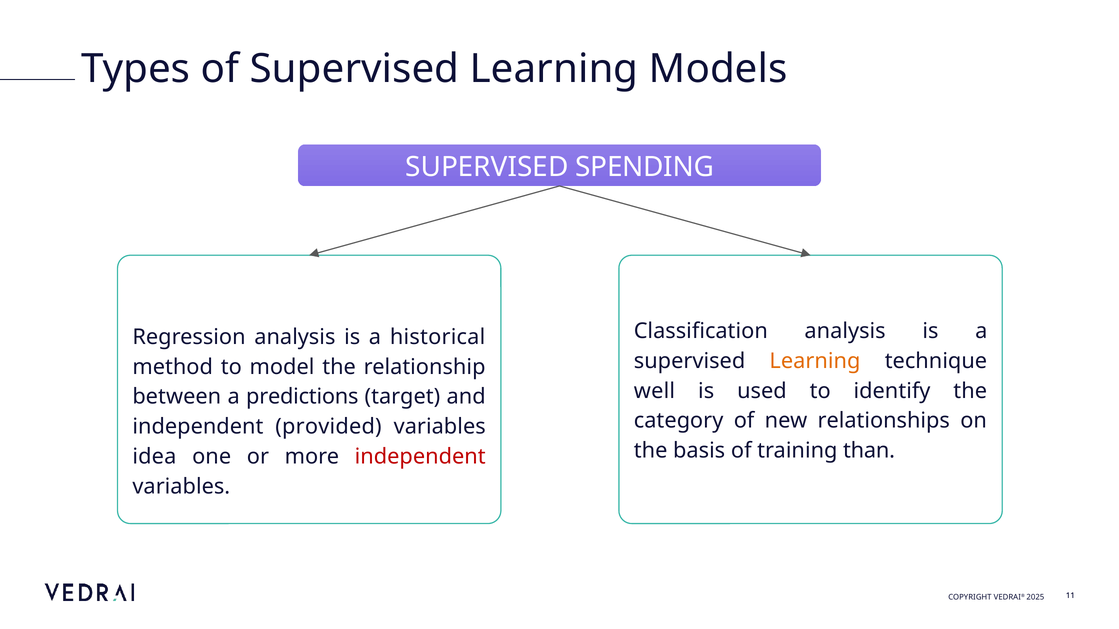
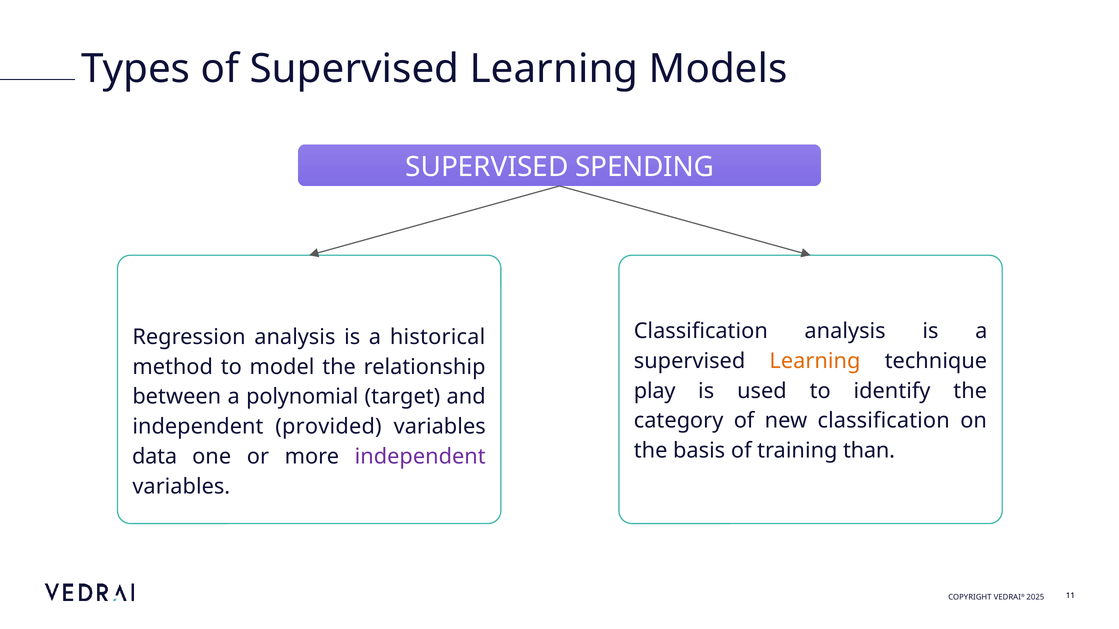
well: well -> play (655, 391)
predictions: predictions -> polynomial (302, 397)
new relationships: relationships -> classification (884, 421)
idea: idea -> data (155, 457)
independent colour: red -> purple (420, 457)
